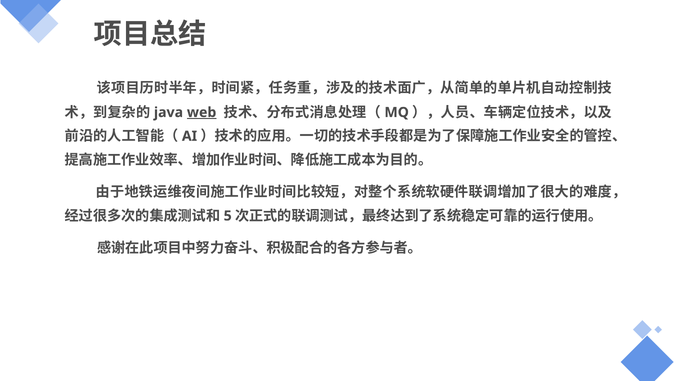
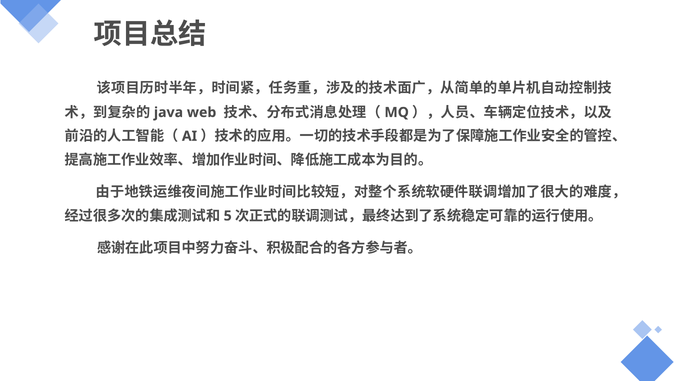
web underline: present -> none (202, 112)
